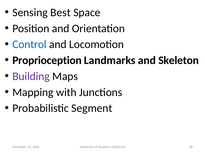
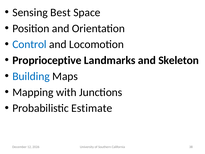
Proprioception: Proprioception -> Proprioceptive (47, 60)
Building colour: purple -> blue (31, 76)
Segment: Segment -> Estimate (92, 108)
